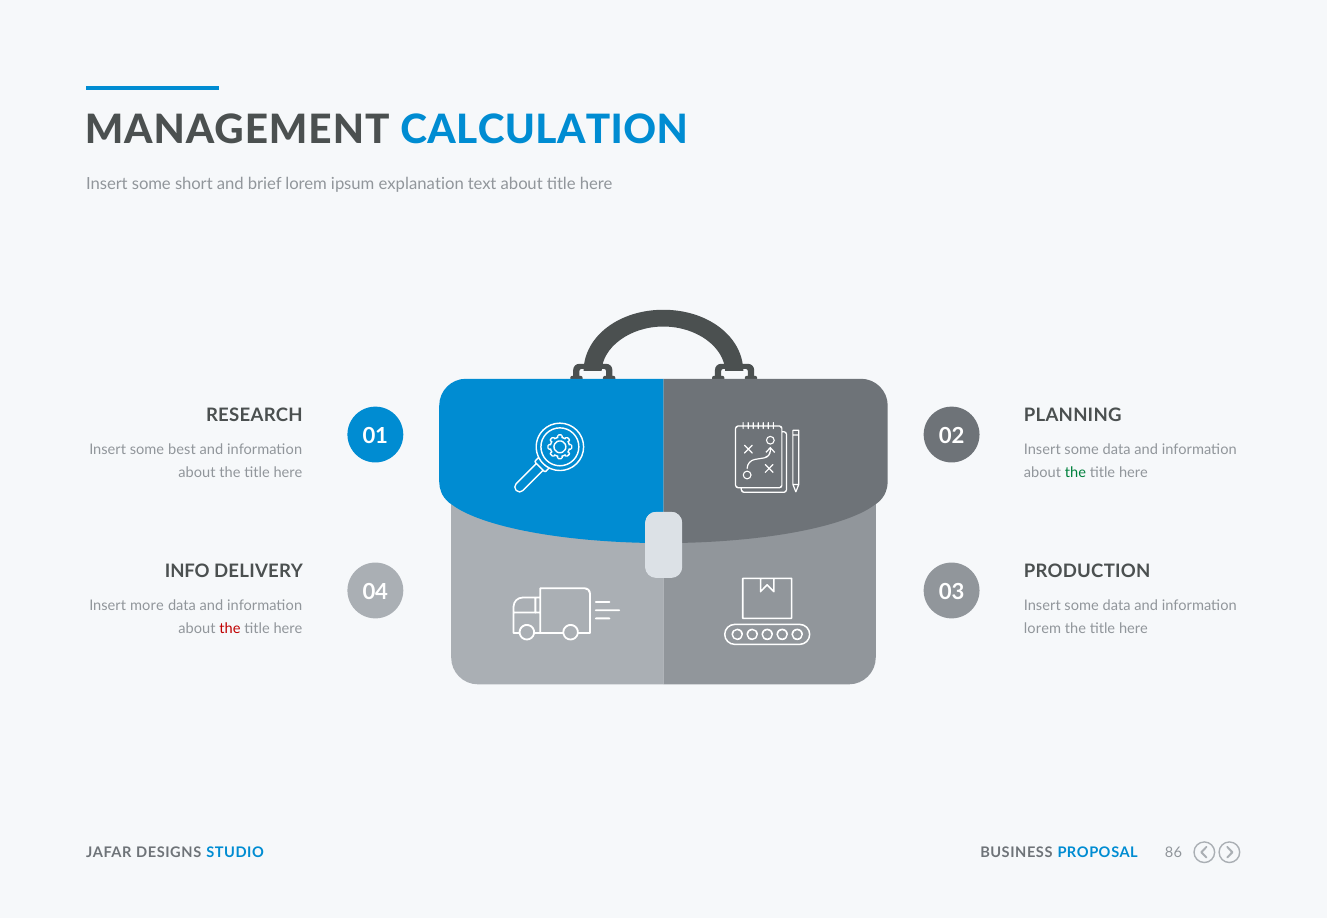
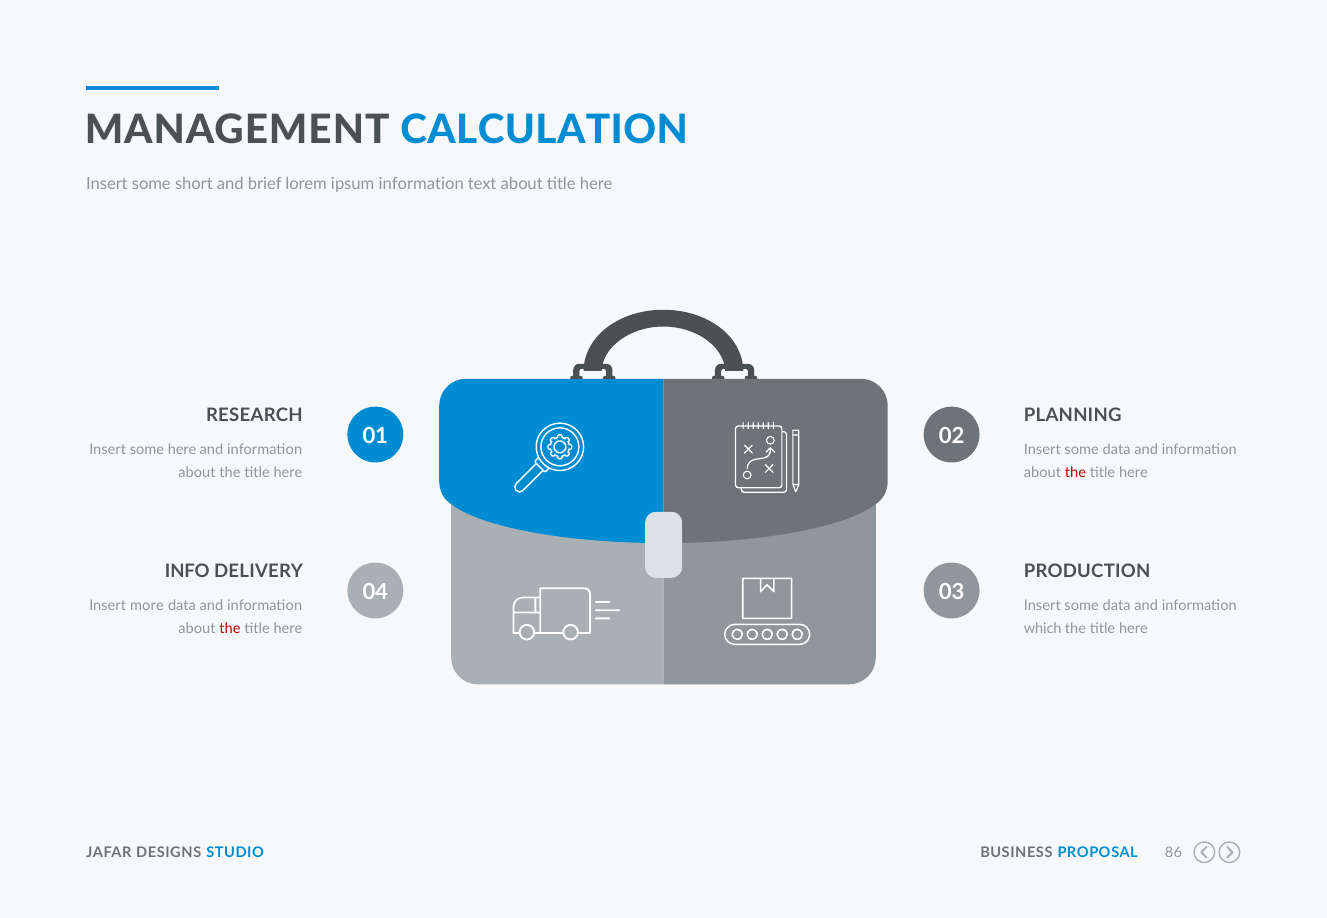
ipsum explanation: explanation -> information (421, 185)
some best: best -> here (182, 450)
the colour: green -> red (1075, 473)
lorem: lorem -> which (1043, 629)
